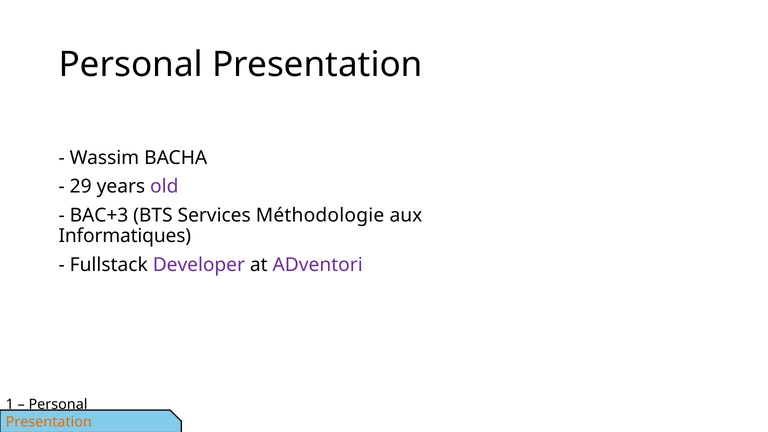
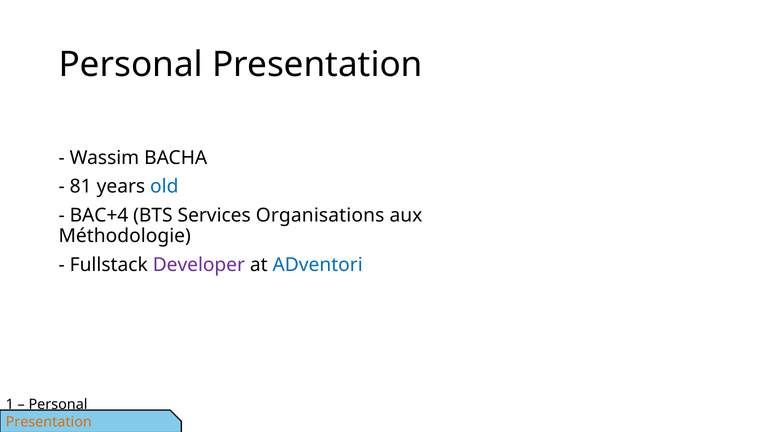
29: 29 -> 81 (81, 187)
old colour: purple -> blue (164, 187)
BAC+3: BAC+3 -> BAC+4 (99, 215)
Méthodologie: Méthodologie -> Organisations (320, 215)
Informatiques: Informatiques -> Méthodologie (125, 236)
ADventori colour: purple -> blue (318, 265)
